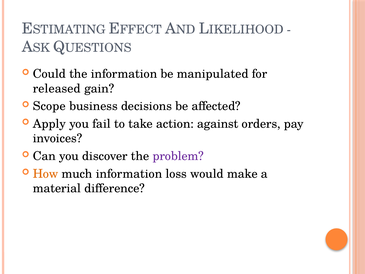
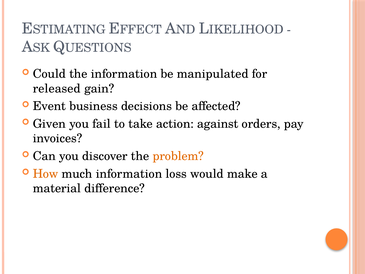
Scope: Scope -> Event (49, 106)
Apply: Apply -> Given (49, 124)
problem colour: purple -> orange (178, 156)
